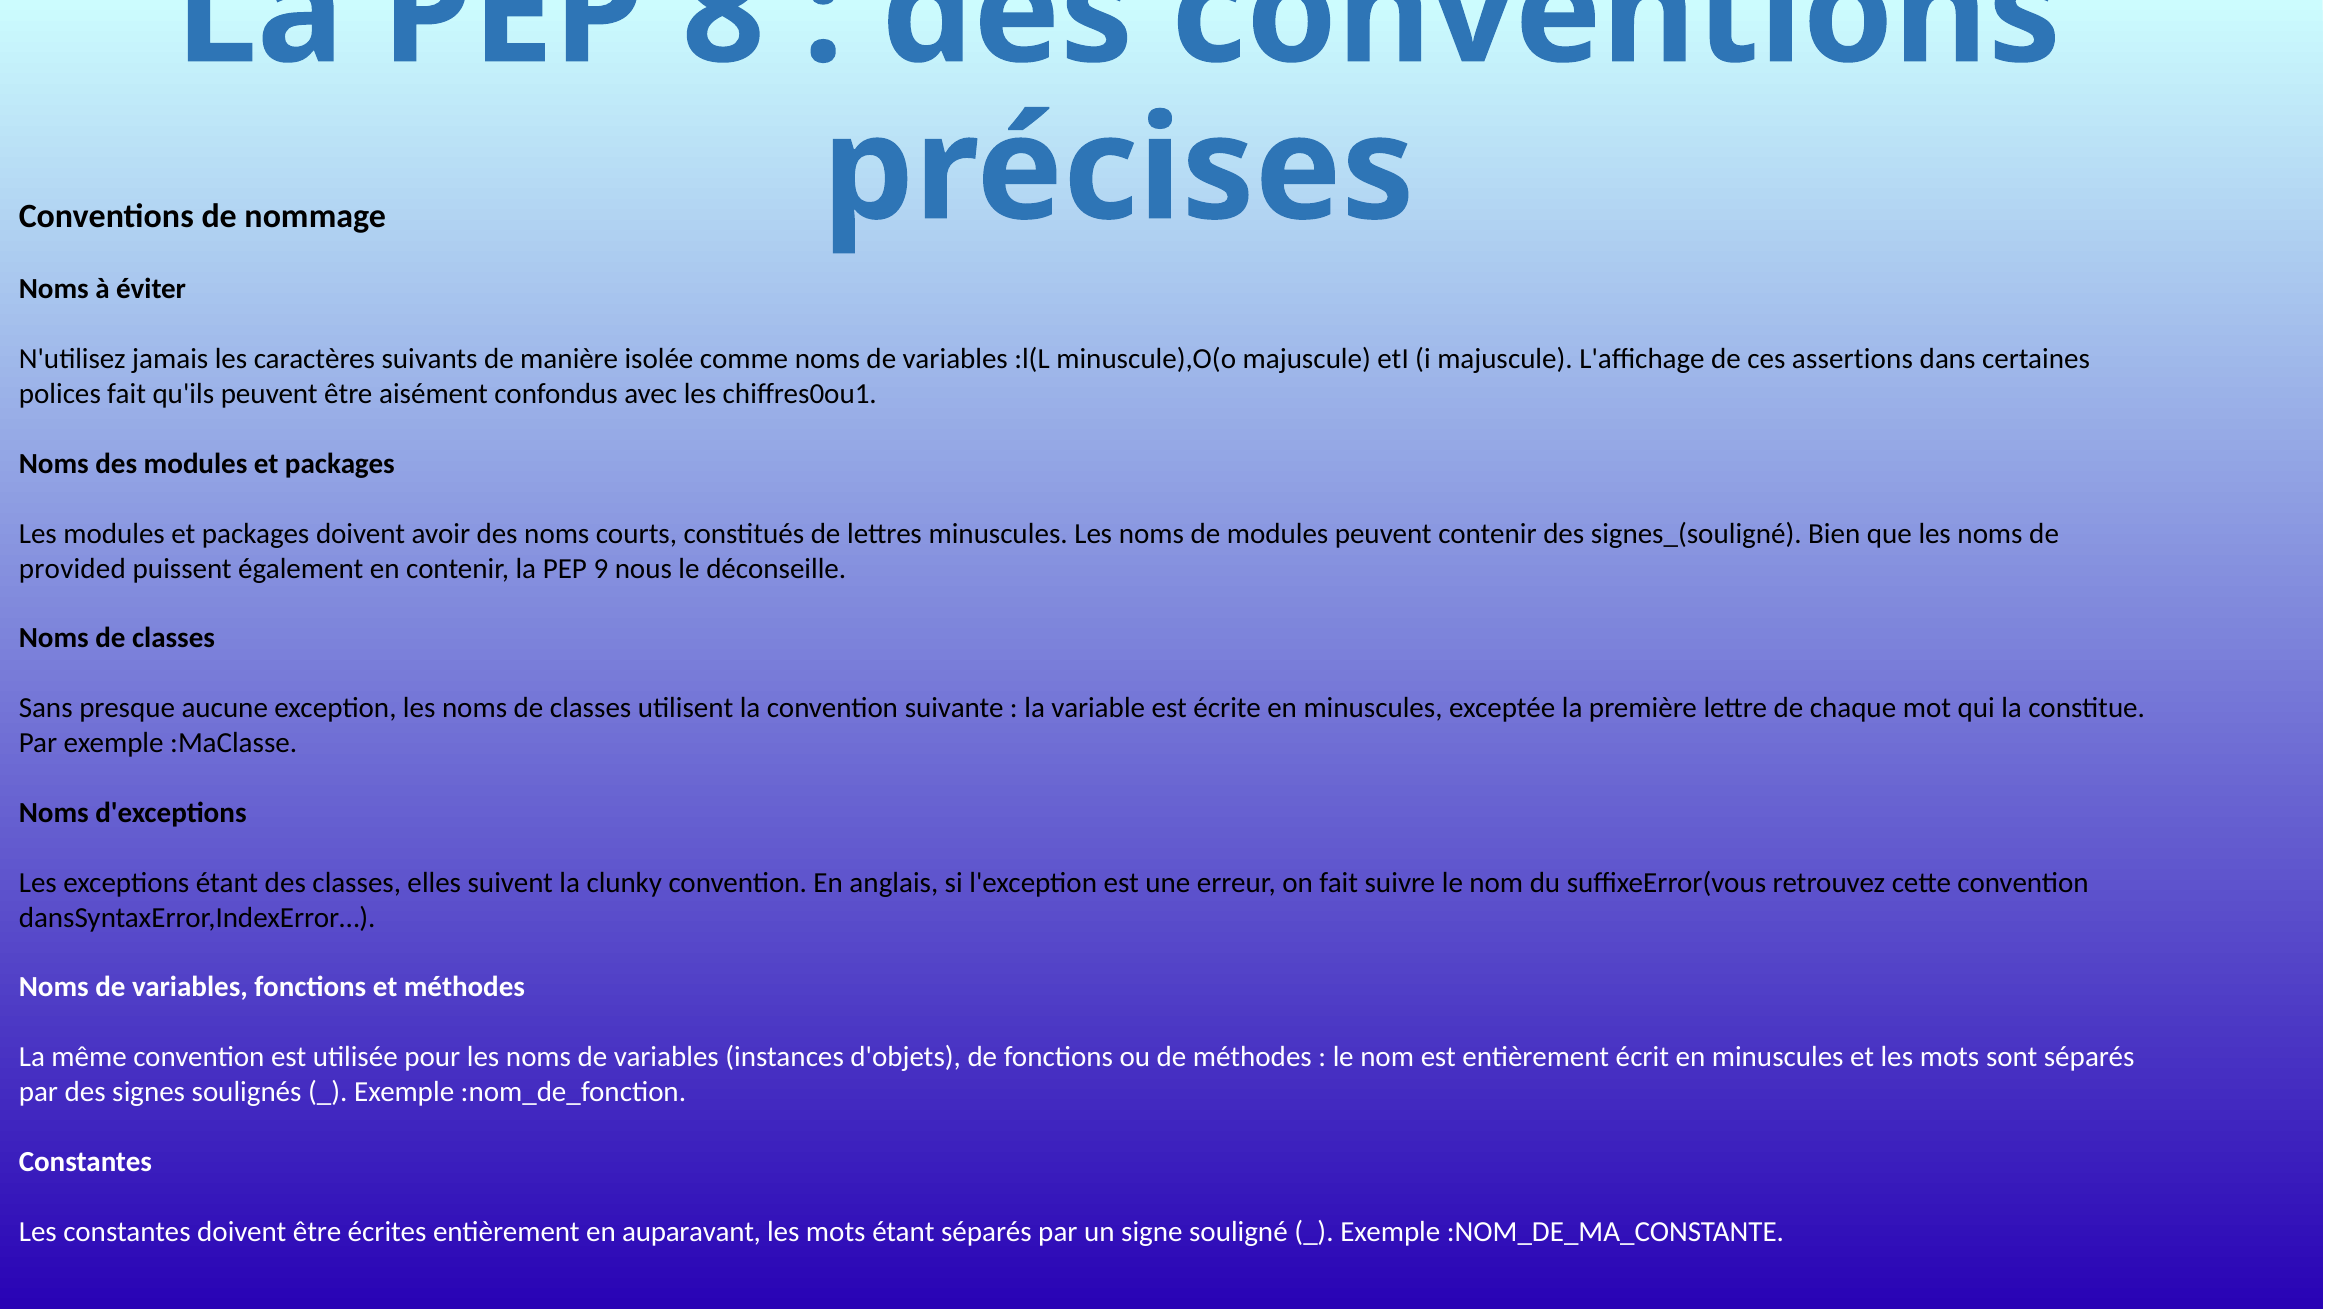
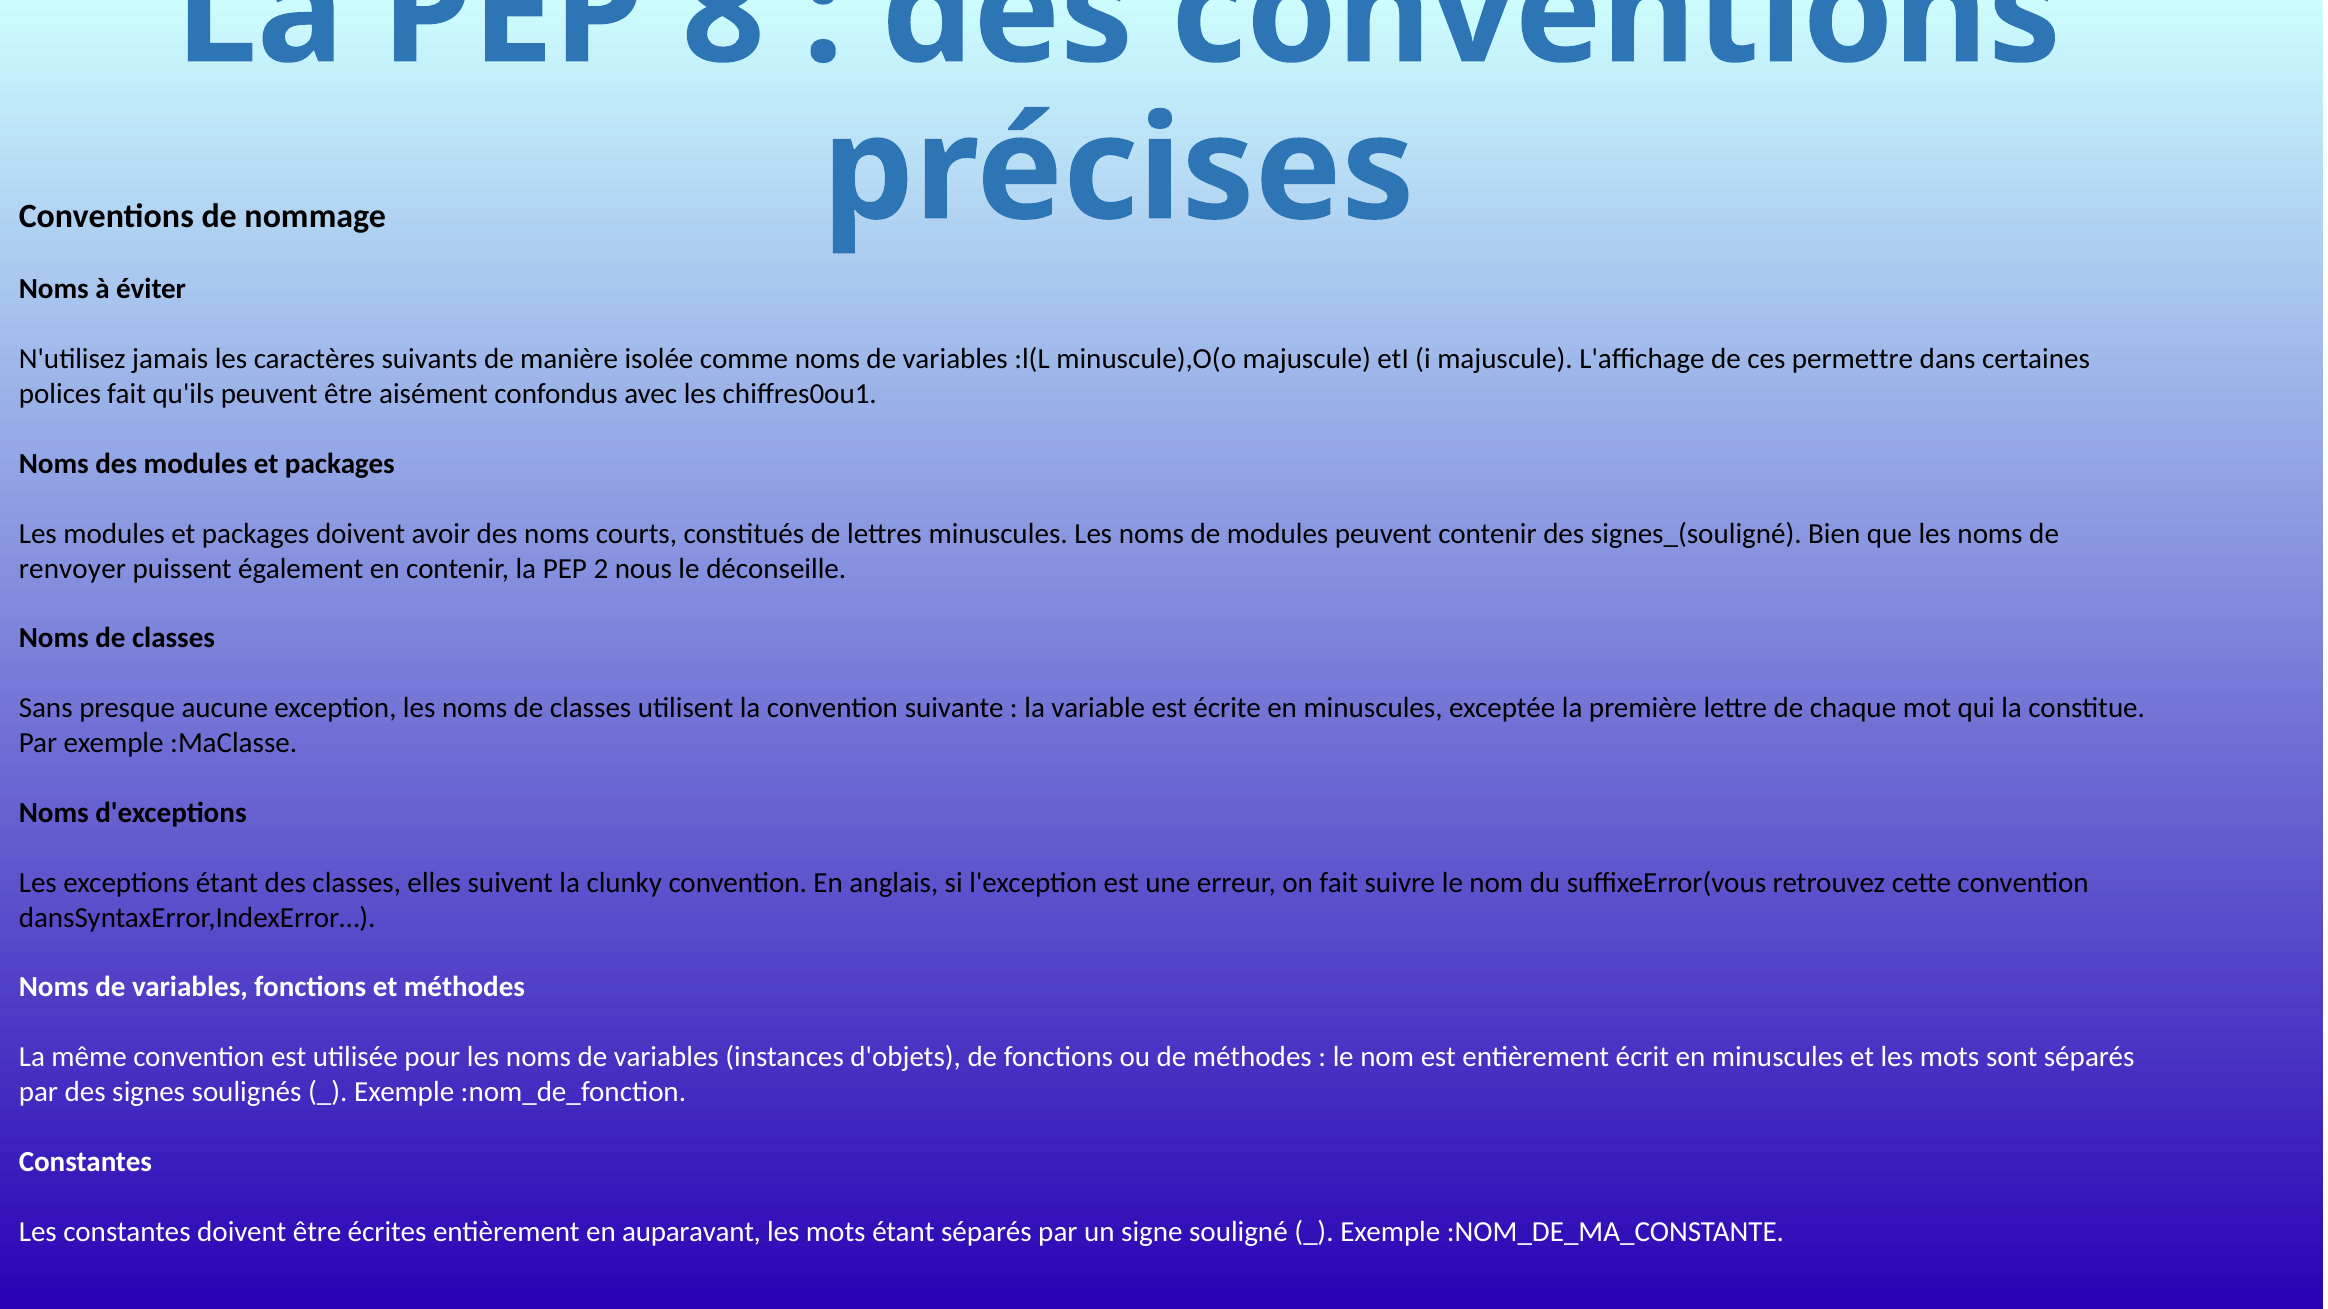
assertions: assertions -> permettre (1853, 359)
provided: provided -> renvoyer (72, 569)
9: 9 -> 2 (601, 569)
